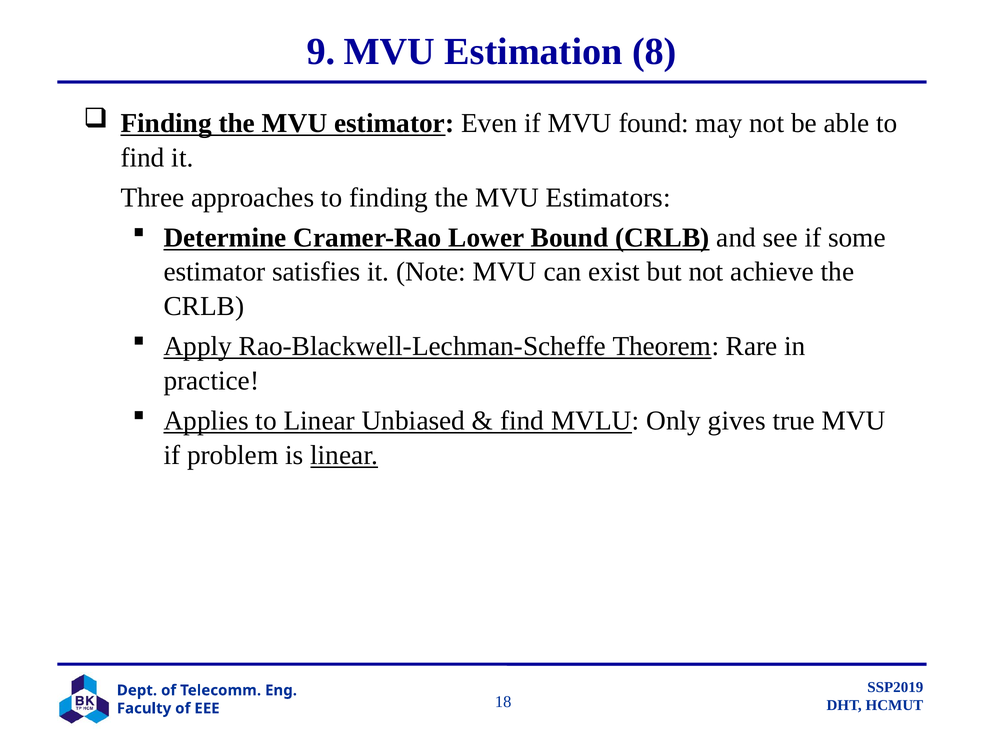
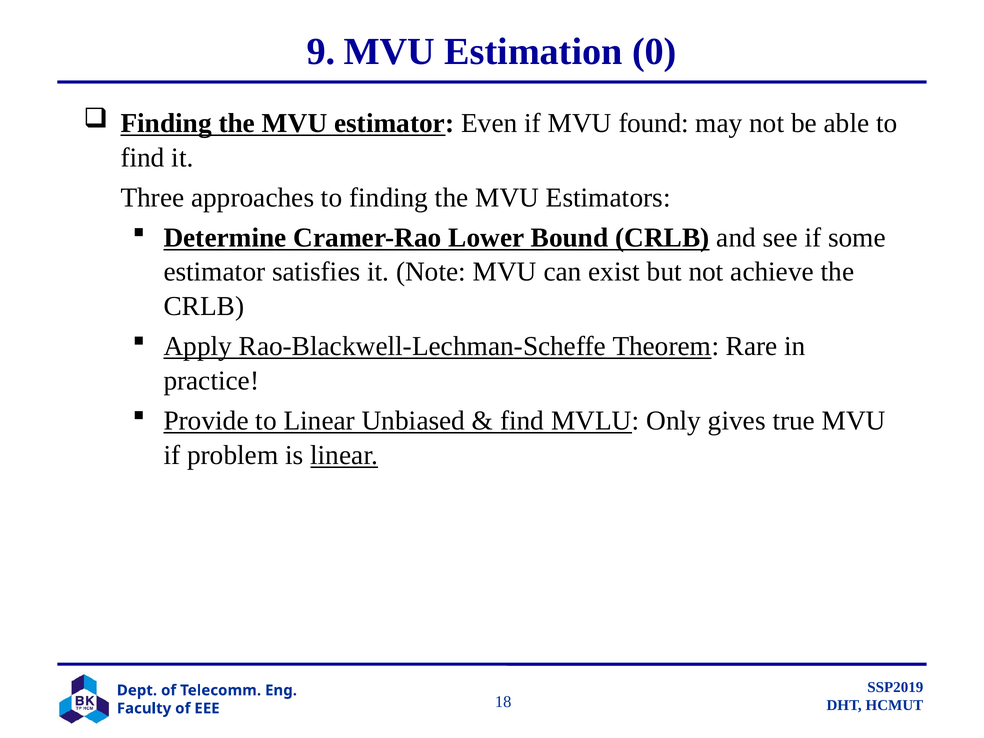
8: 8 -> 0 (654, 52)
Applies: Applies -> Provide (206, 421)
